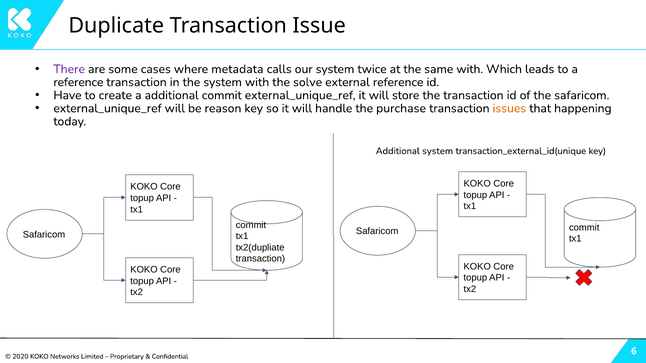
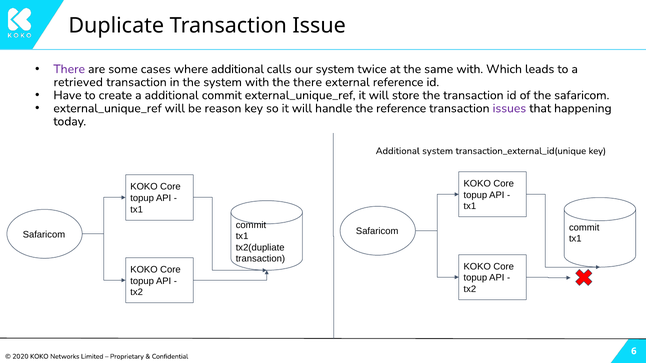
where metadata: metadata -> additional (237, 69)
reference: reference -> retrieved (78, 82)
the solve: solve -> there (308, 82)
the purchase: purchase -> reference (401, 108)
issues colour: orange -> purple (509, 108)
